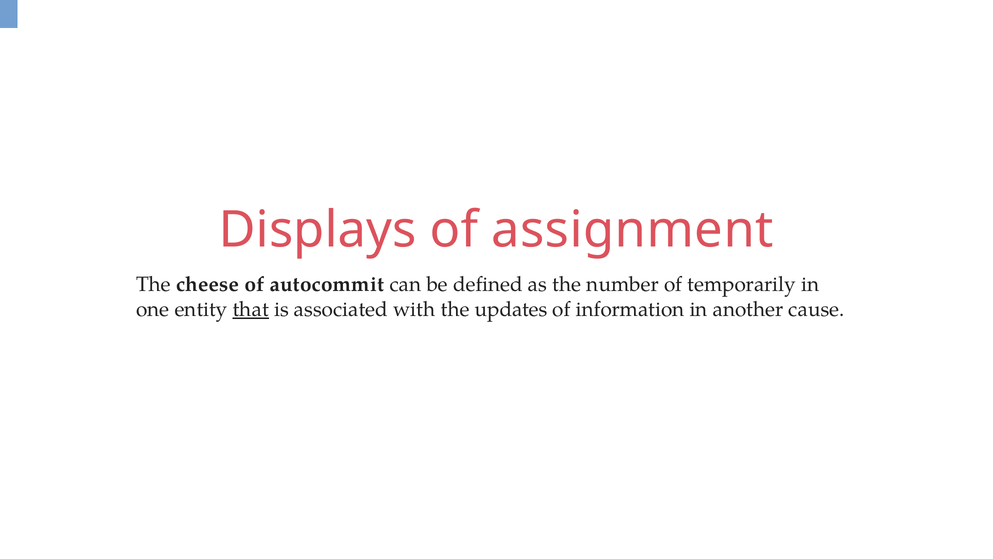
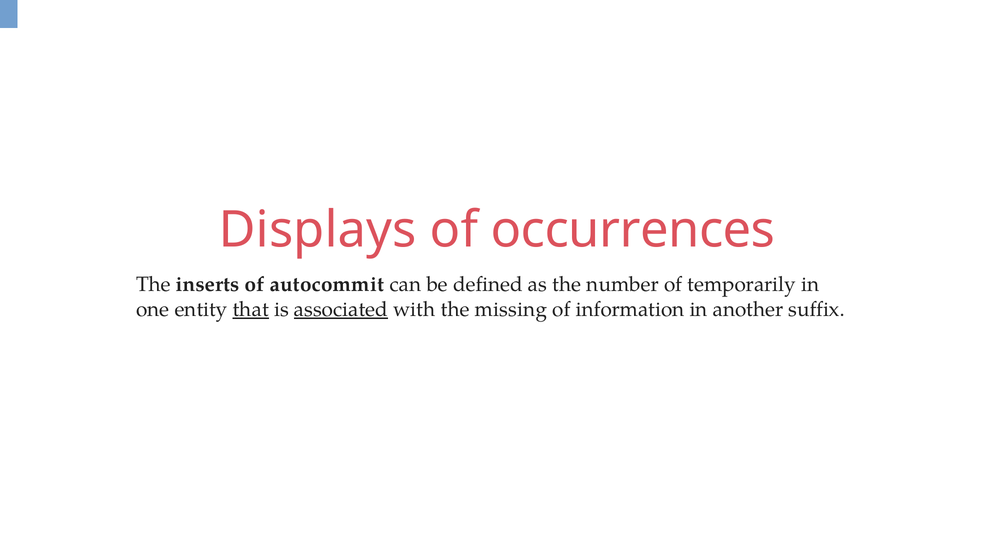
assignment: assignment -> occurrences (633, 230)
cheese: cheese -> inserts (208, 284)
associated underline: none -> present (341, 309)
updates: updates -> missing (511, 309)
cause: cause -> suffix (817, 309)
